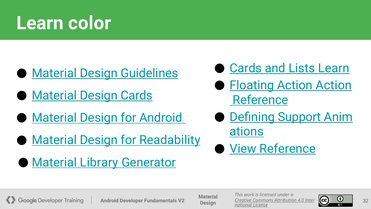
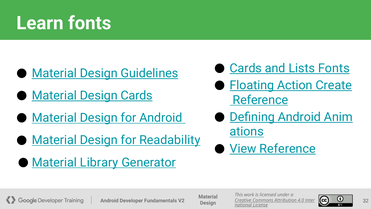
Learn color: color -> fonts (90, 23)
Lists Learn: Learn -> Fonts (334, 68)
Action Action: Action -> Create (334, 85)
Defining Support: Support -> Android (299, 117)
